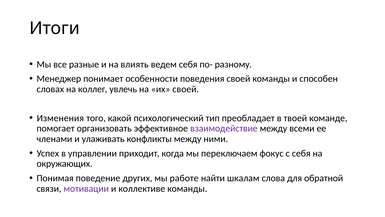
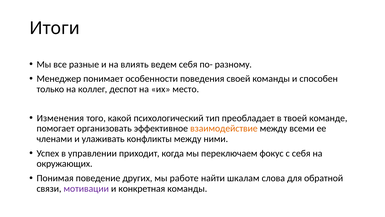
словах: словах -> только (50, 89)
увлечь: увлечь -> деспот (123, 89)
их своей: своей -> место (186, 89)
взаимодействие colour: purple -> orange (224, 128)
коллективе: коллективе -> конкретная (142, 188)
